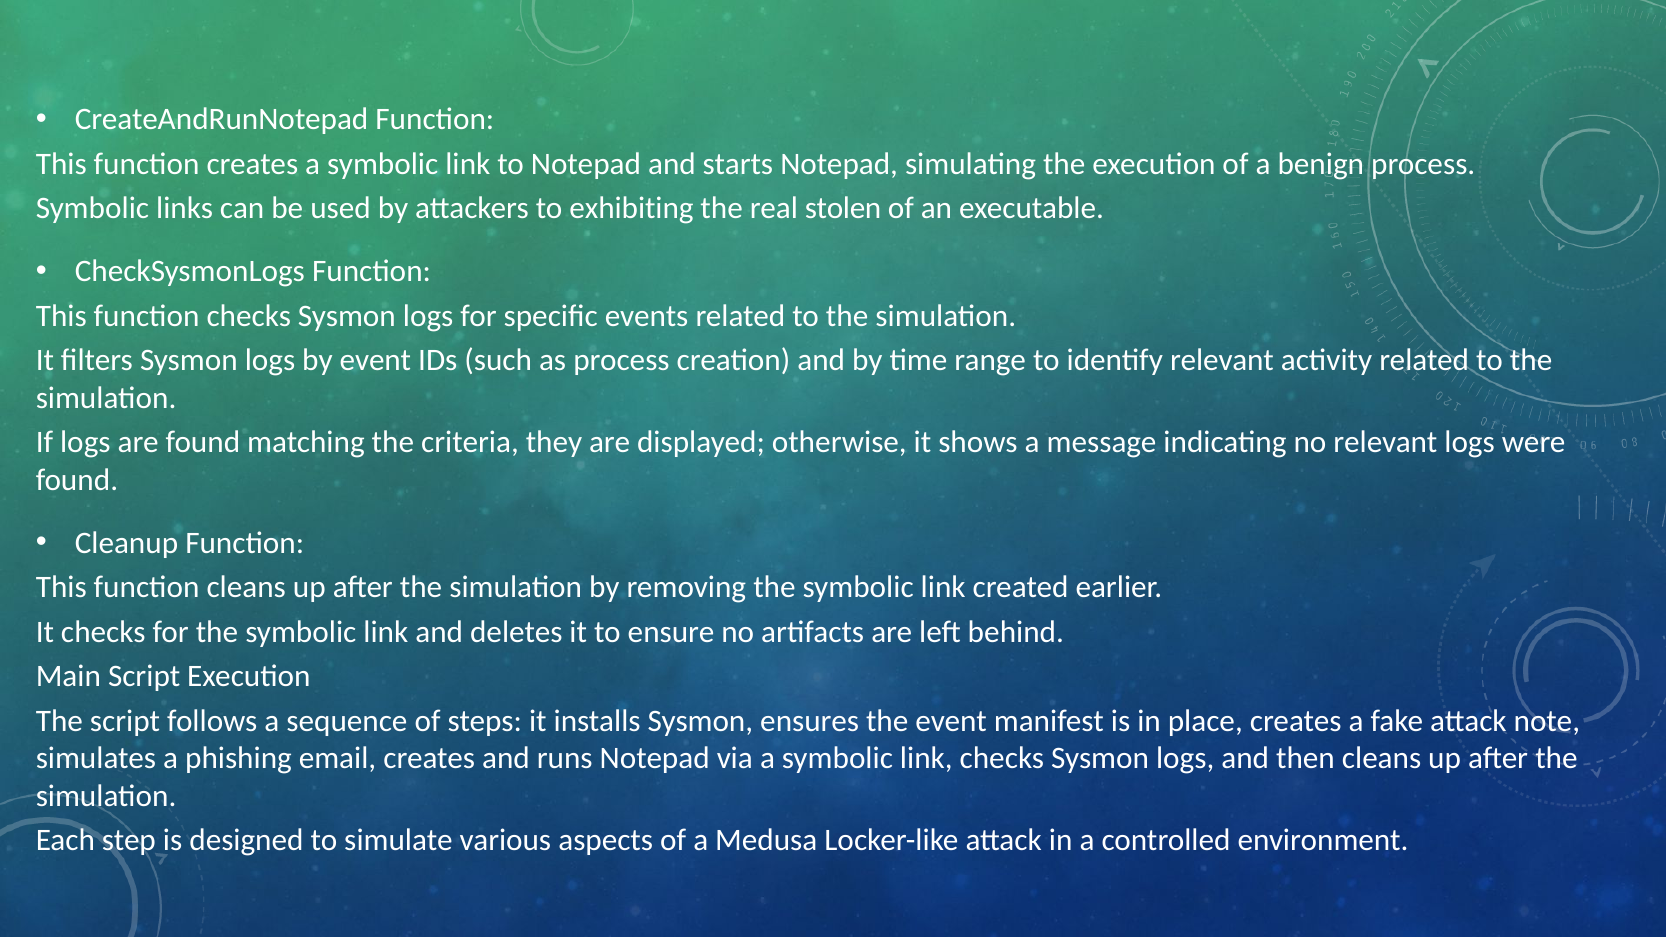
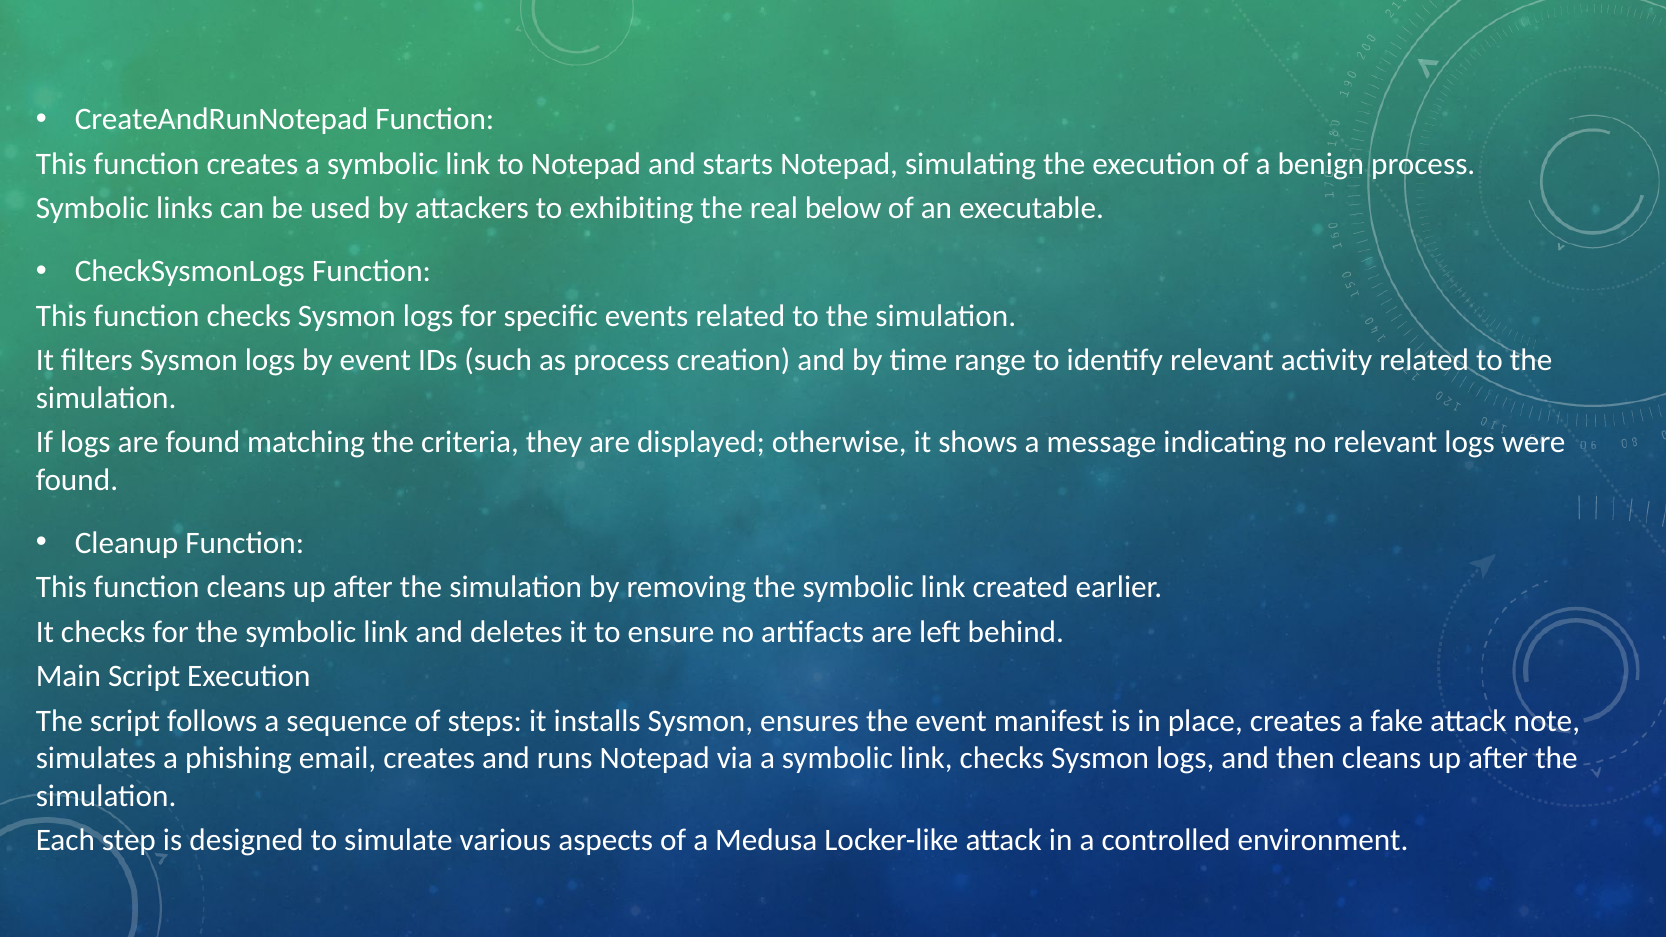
stolen: stolen -> below (843, 208)
